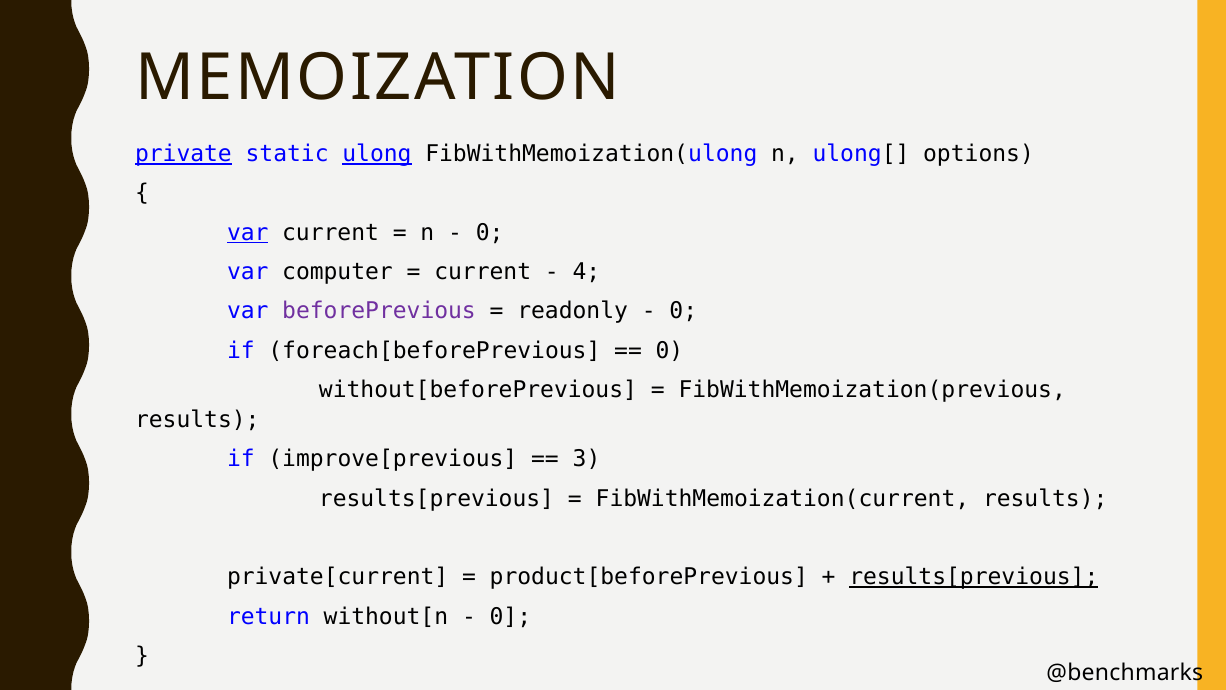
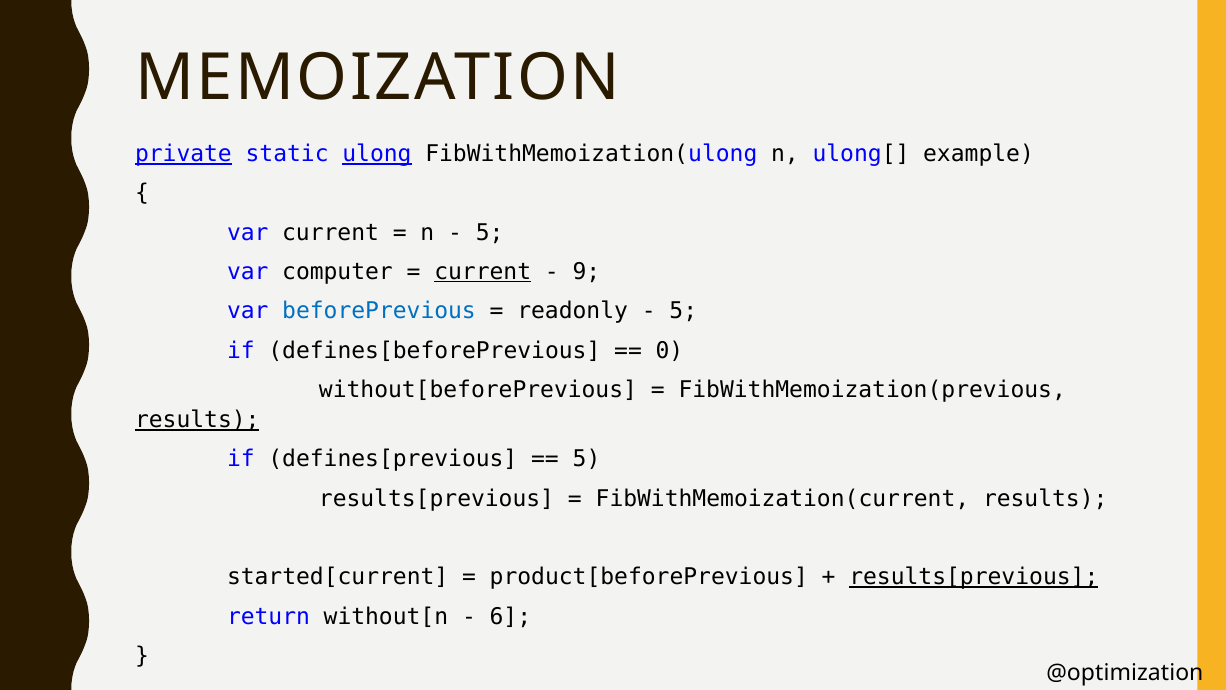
options: options -> example (979, 154)
var underline: present -> none (248, 232)
0: 0 -> 5 (490, 232)
current underline: none -> present (483, 272)
4: 4 -> 9 (586, 272)
beforePrevious colour: purple -> blue (379, 311)
0: 0 -> 5 (683, 311)
foreach[beforePrevious: foreach[beforePrevious -> defines[beforePrevious (434, 350)
results underline: none -> present (197, 420)
improve[previous: improve[previous -> defines[previous (393, 459)
3: 3 -> 5 (587, 459)
private[current: private[current -> started[current (338, 577)
0: 0 -> 6 (510, 616)
@benchmarks: @benchmarks -> @optimization (1125, 672)
